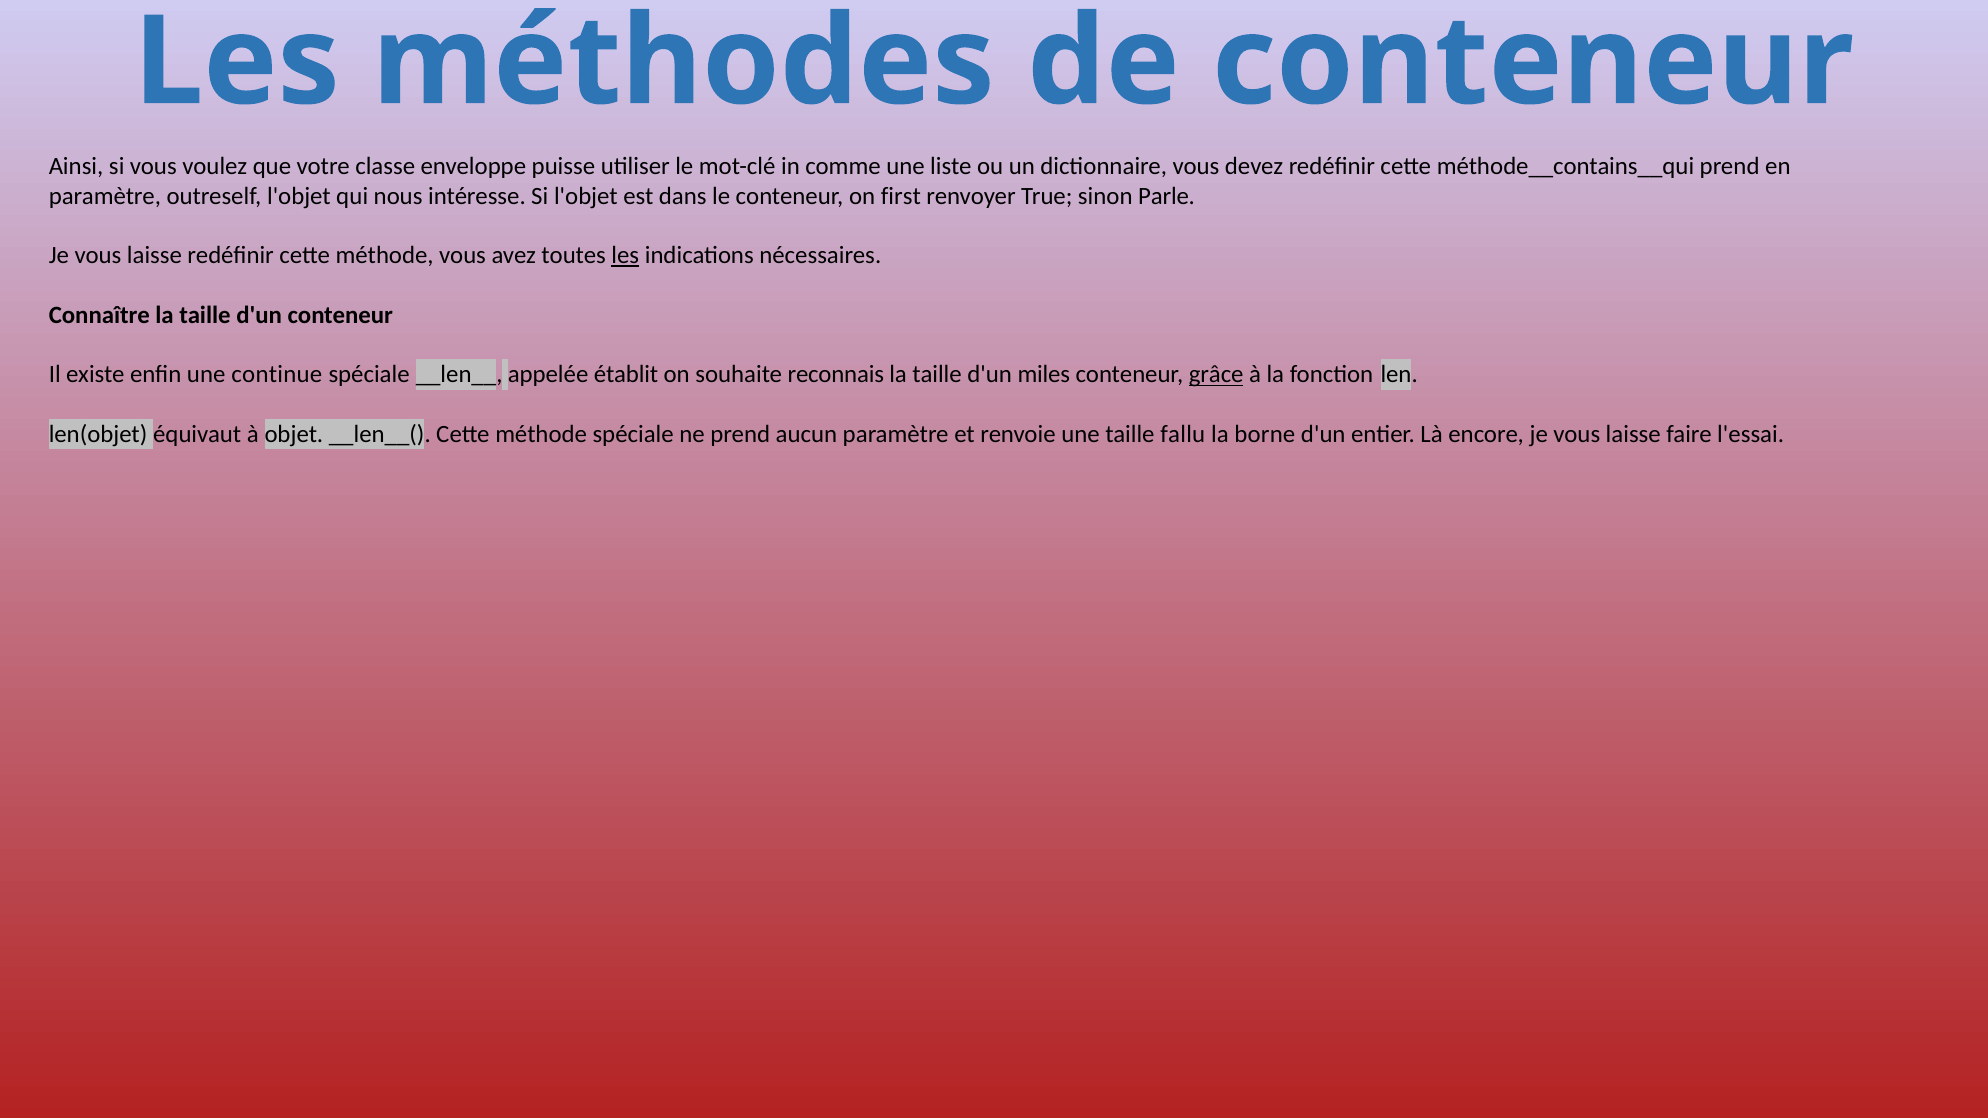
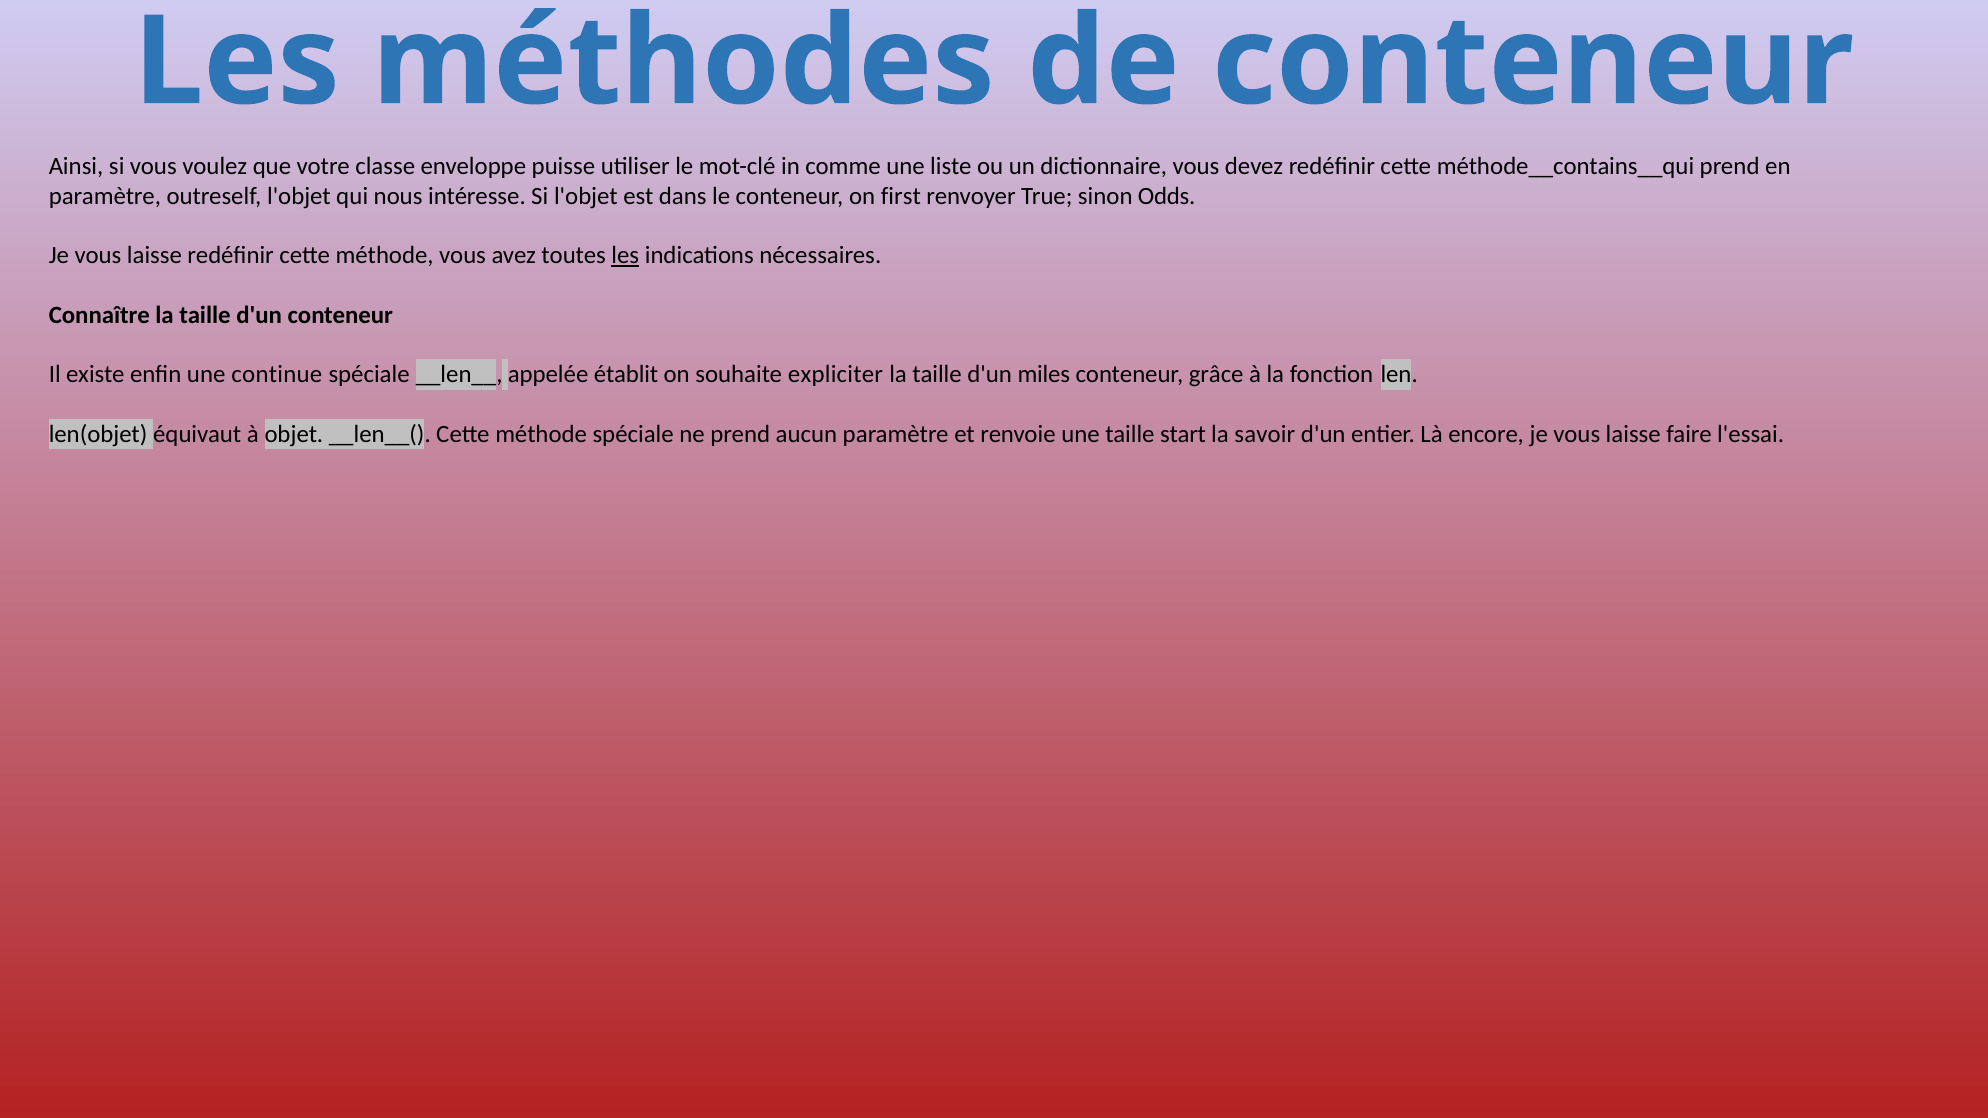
Parle: Parle -> Odds (1167, 196)
reconnais: reconnais -> expliciter (836, 375)
grâce underline: present -> none (1216, 375)
fallu: fallu -> start (1183, 435)
borne: borne -> savoir (1265, 435)
